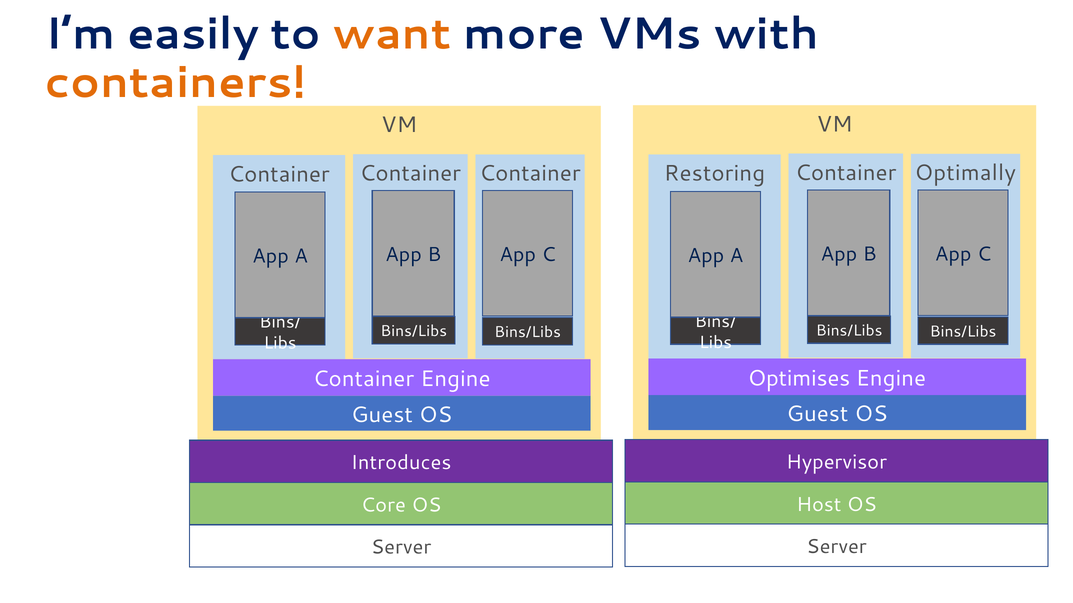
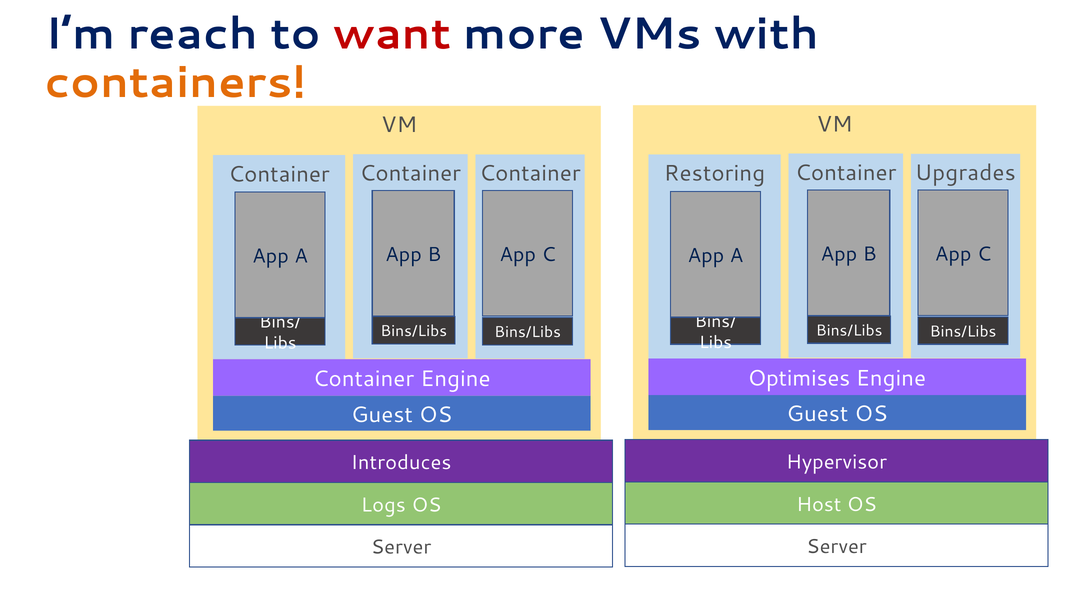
easily: easily -> reach (193, 34)
want colour: orange -> red (392, 34)
Optimally: Optimally -> Upgrades (965, 173)
Core: Core -> Logs (383, 505)
